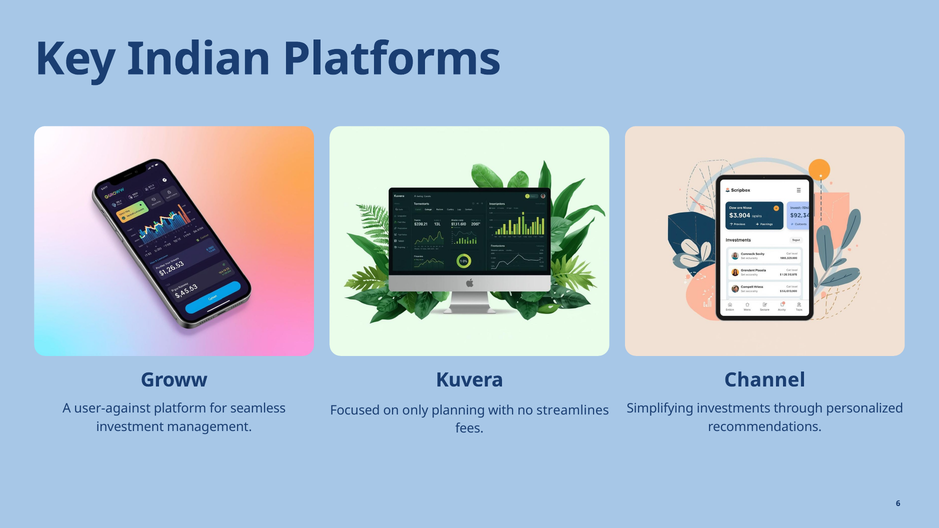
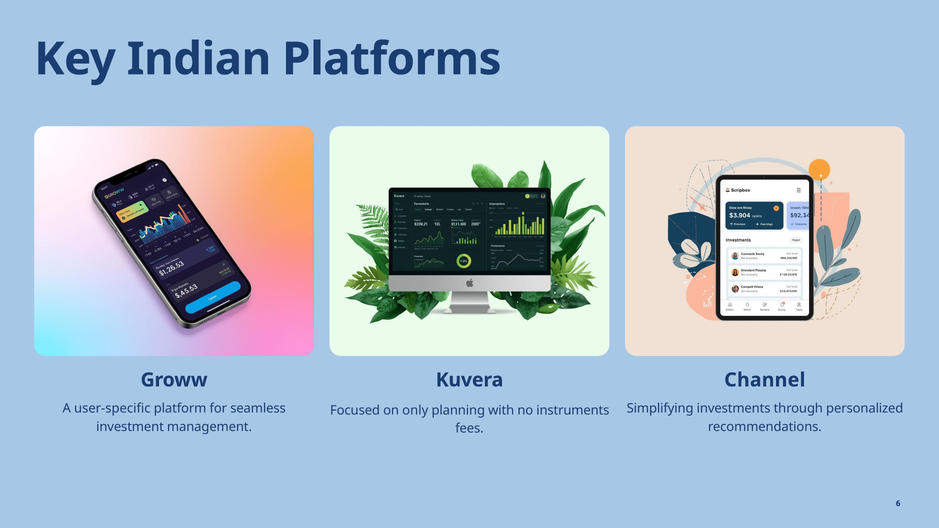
user-against: user-against -> user-specific (112, 409)
streamlines: streamlines -> instruments (573, 410)
